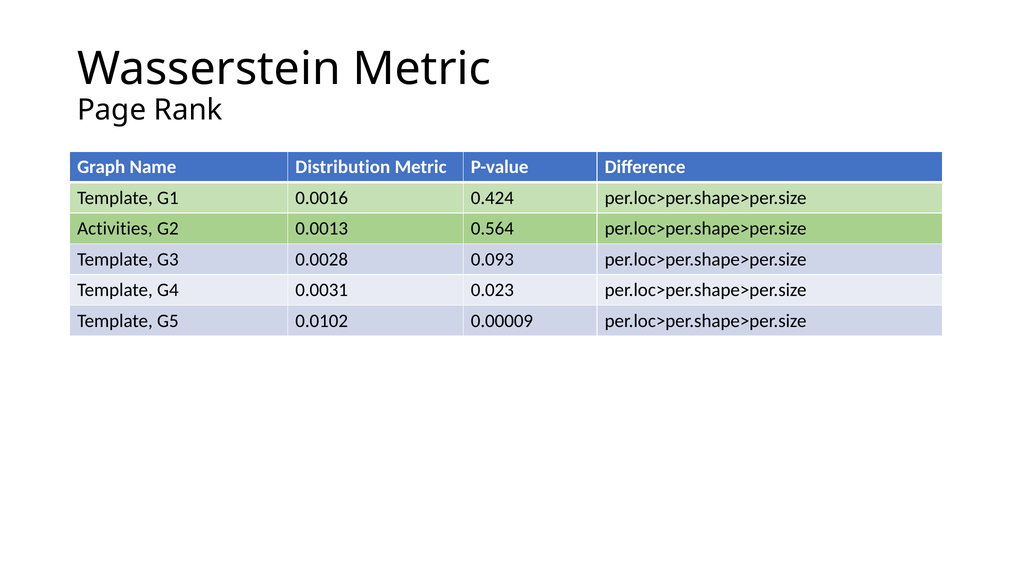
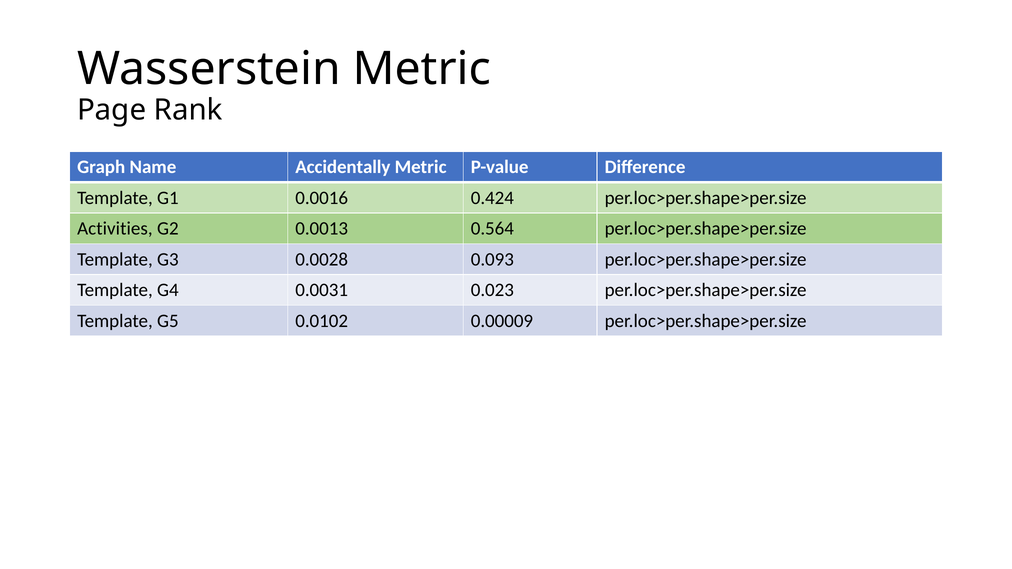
Distribution: Distribution -> Accidentally (343, 167)
